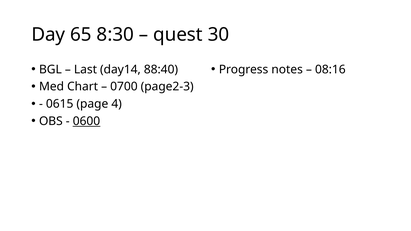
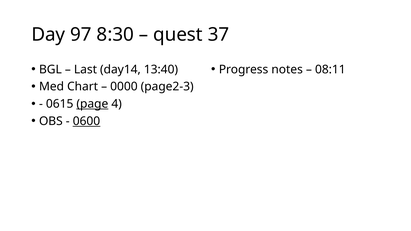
65: 65 -> 97 (81, 35)
30: 30 -> 37 (218, 35)
88:40: 88:40 -> 13:40 (161, 69)
08:16: 08:16 -> 08:11 (330, 69)
0700: 0700 -> 0000 (124, 87)
page underline: none -> present (92, 104)
